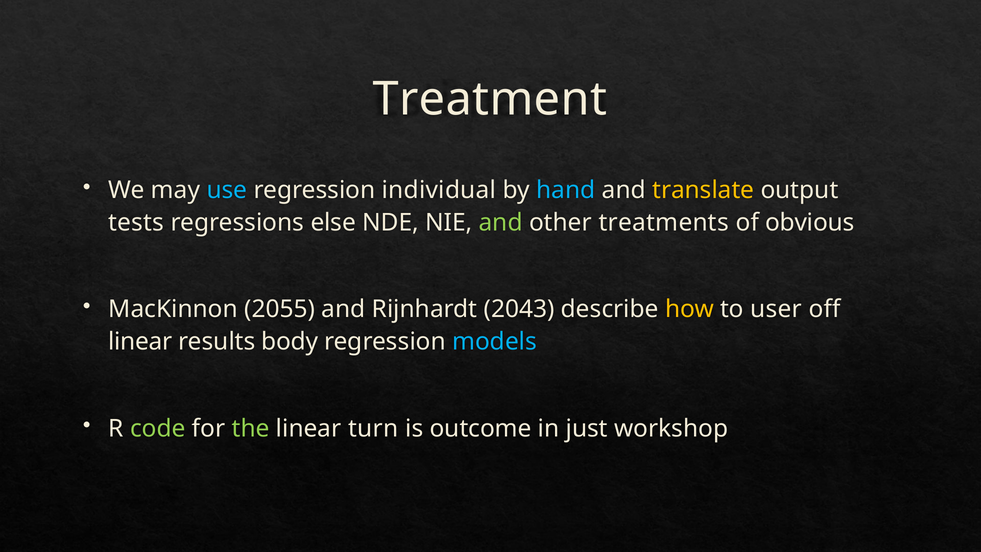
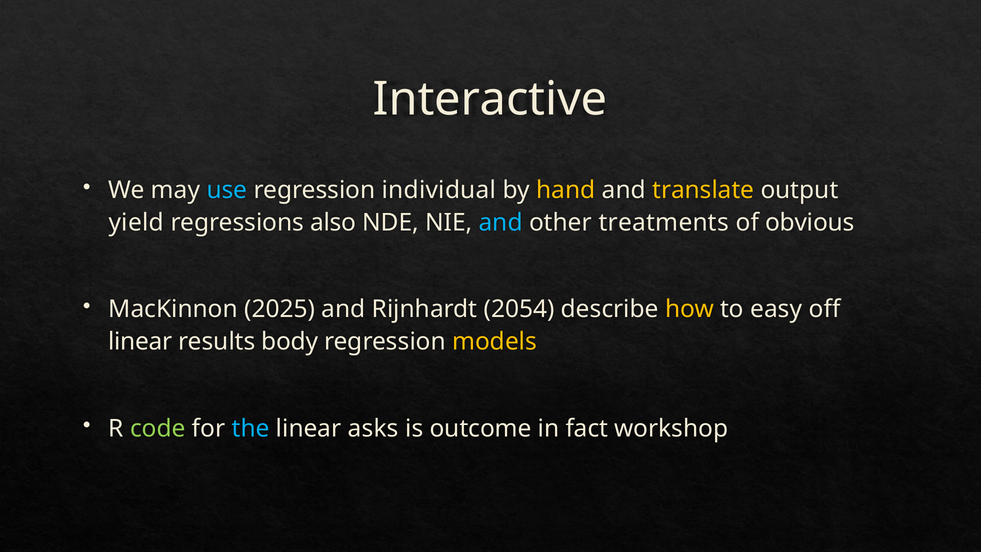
Treatment: Treatment -> Interactive (490, 99)
hand colour: light blue -> yellow (566, 190)
tests: tests -> yield (136, 222)
else: else -> also (333, 222)
and colour: light green -> light blue (501, 222)
2055: 2055 -> 2025 (280, 309)
2043: 2043 -> 2054 (519, 309)
user: user -> easy (776, 309)
models colour: light blue -> yellow (495, 342)
the colour: light green -> light blue (251, 428)
turn: turn -> asks (373, 428)
just: just -> fact (587, 428)
